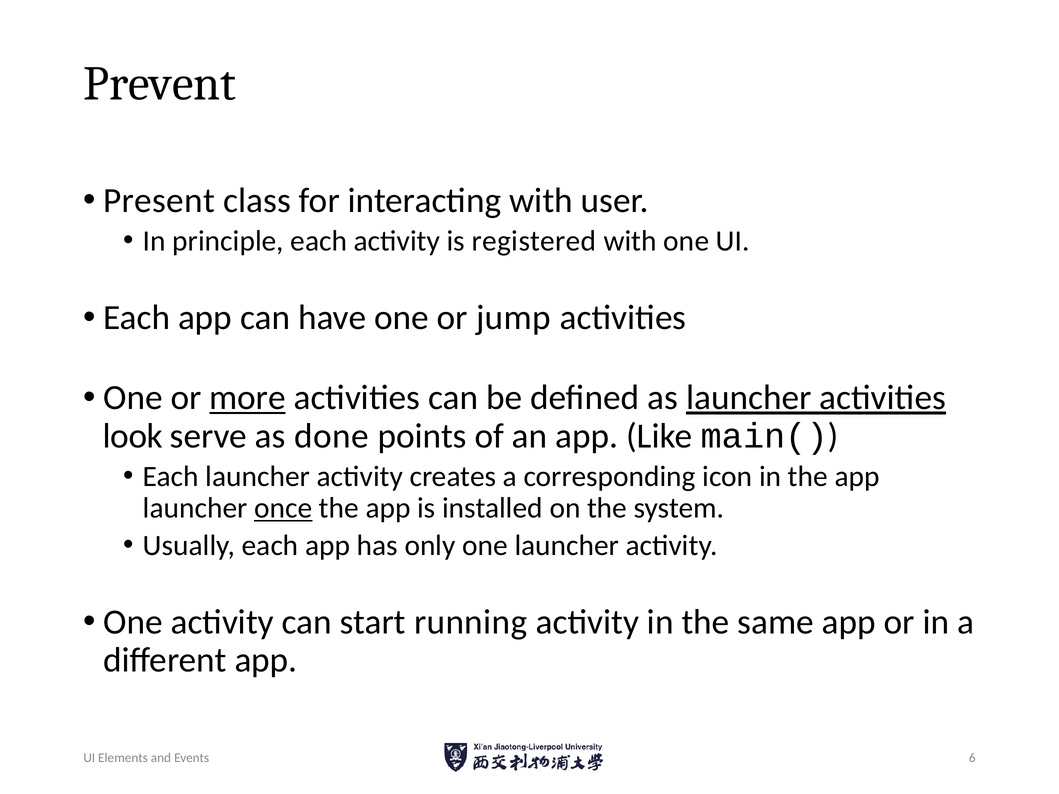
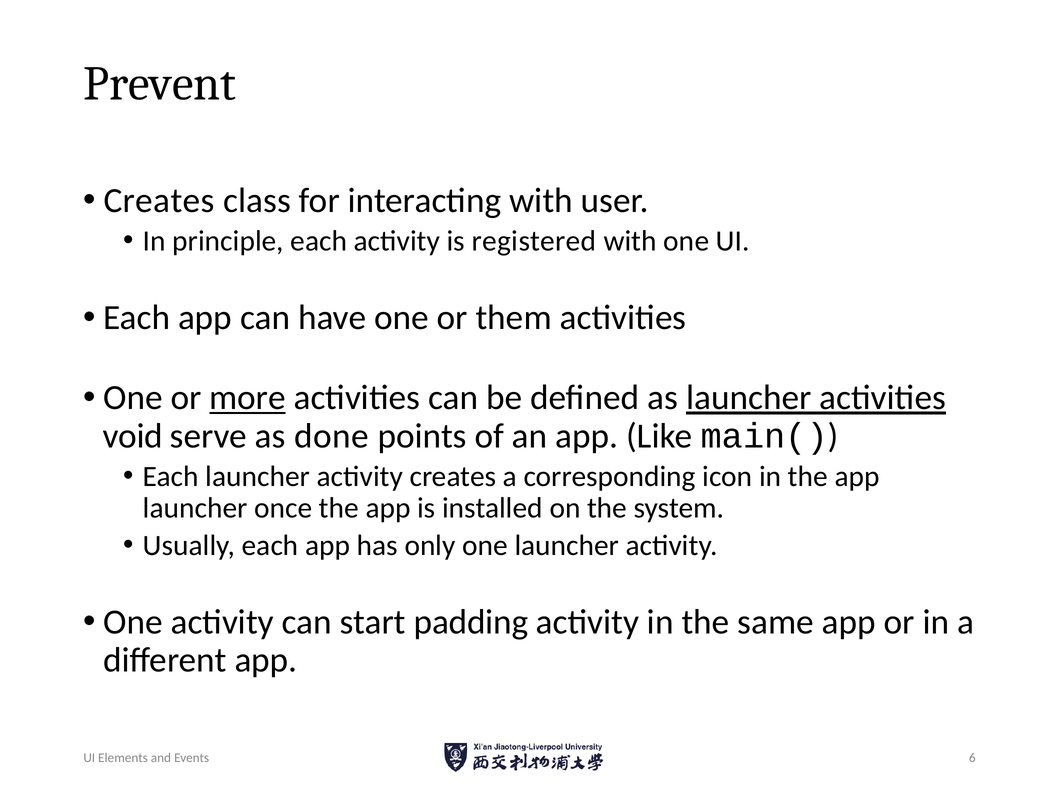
Present: Present -> Creates (159, 201)
jump: jump -> them (514, 318)
look: look -> void (133, 436)
once underline: present -> none (283, 508)
running: running -> padding (471, 622)
